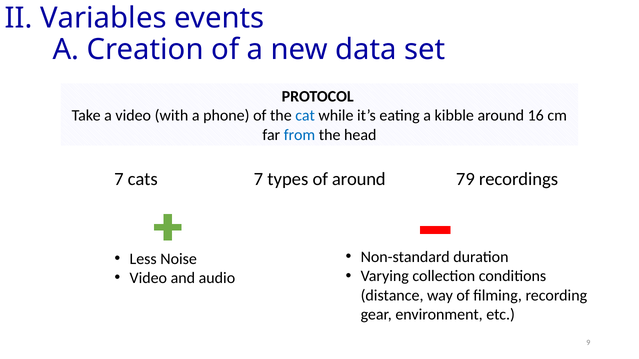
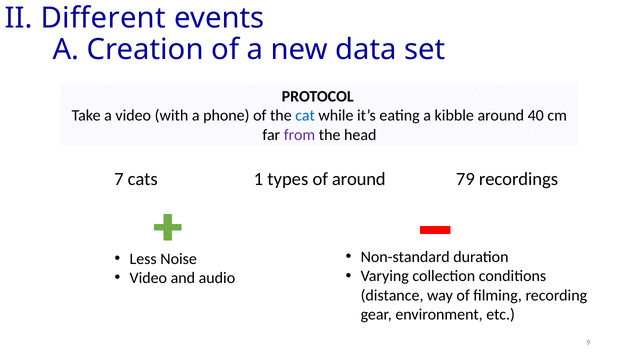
Variables: Variables -> Different (103, 18)
16: 16 -> 40 (536, 116)
from colour: blue -> purple (300, 135)
cats 7: 7 -> 1 (258, 179)
